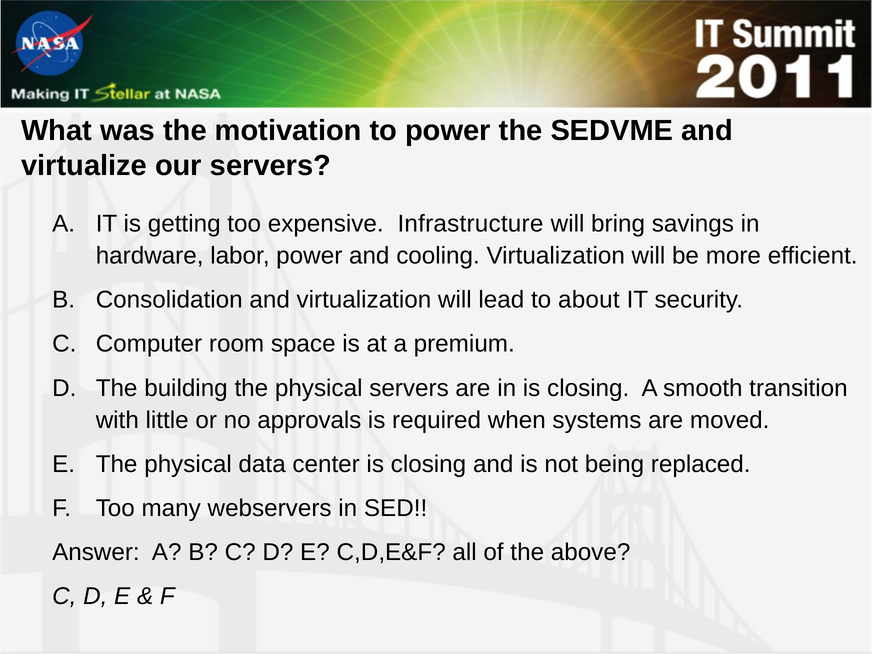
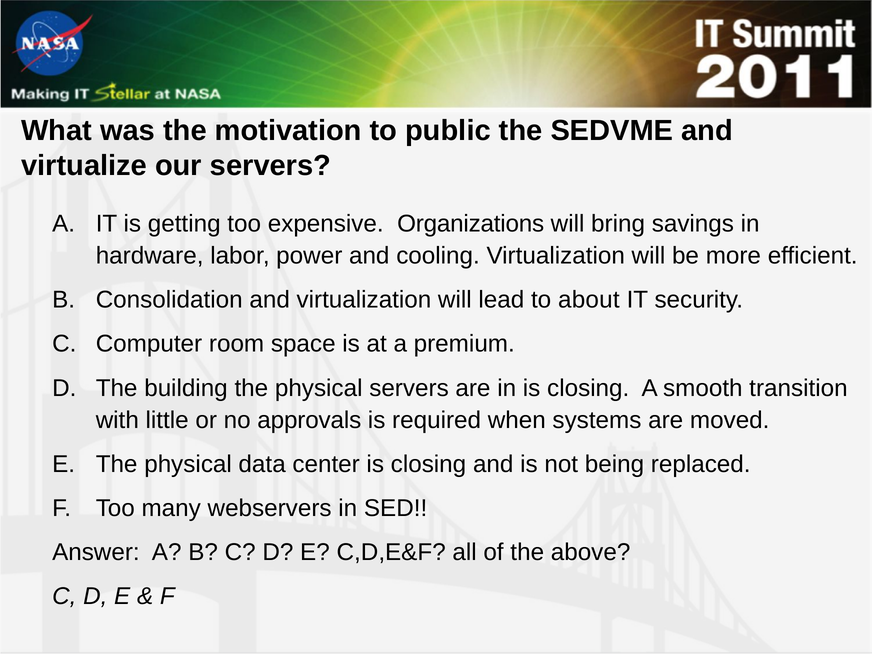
to power: power -> public (448, 131)
Infrastructure: Infrastructure -> Organizations (471, 224)
